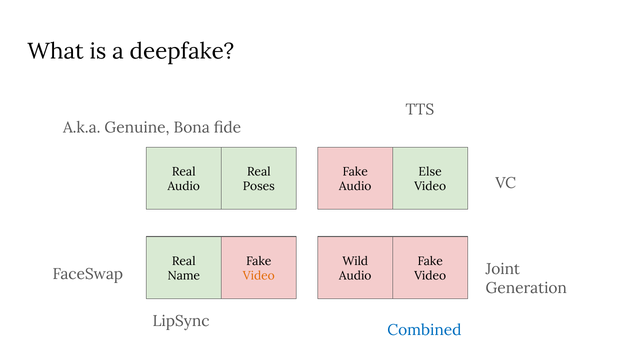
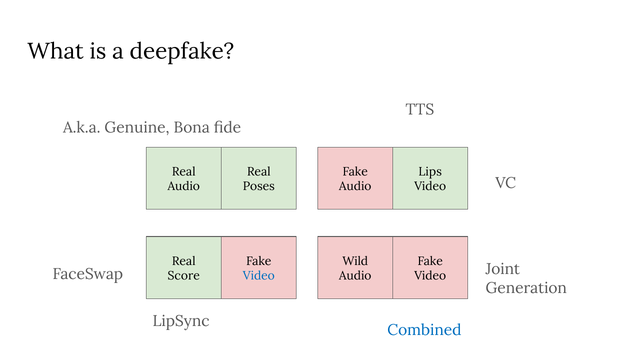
Else: Else -> Lips (430, 172)
Name: Name -> Score (184, 276)
Video colour: orange -> blue (259, 276)
